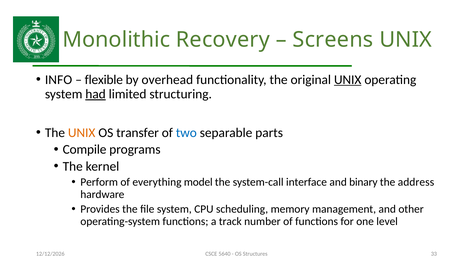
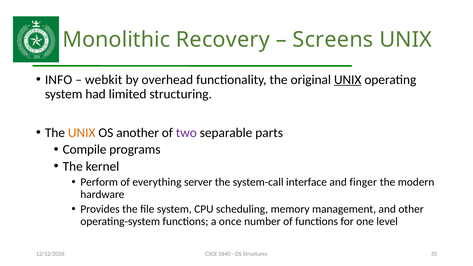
flexible: flexible -> webkit (104, 80)
had underline: present -> none (96, 94)
transfer: transfer -> another (138, 133)
two colour: blue -> purple (186, 133)
model: model -> server (198, 182)
binary: binary -> finger (363, 182)
address: address -> modern (416, 182)
track: track -> once (230, 221)
